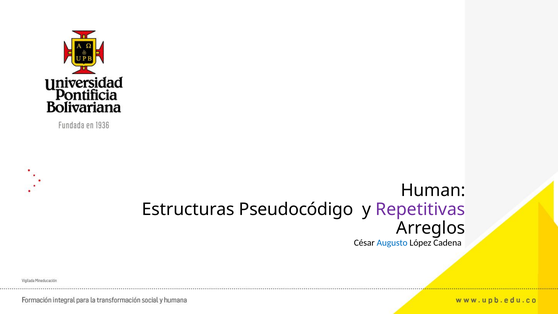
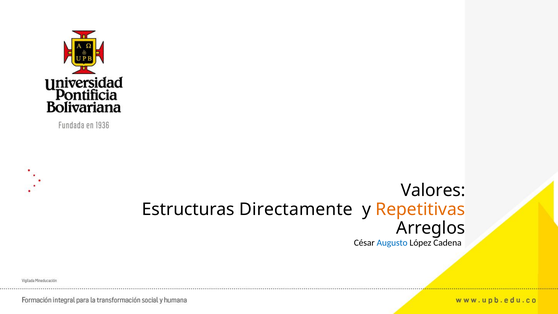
Human: Human -> Valores (433, 190)
Pseudocódigo: Pseudocódigo -> Directamente (296, 209)
Repetitivas colour: purple -> orange (420, 209)
